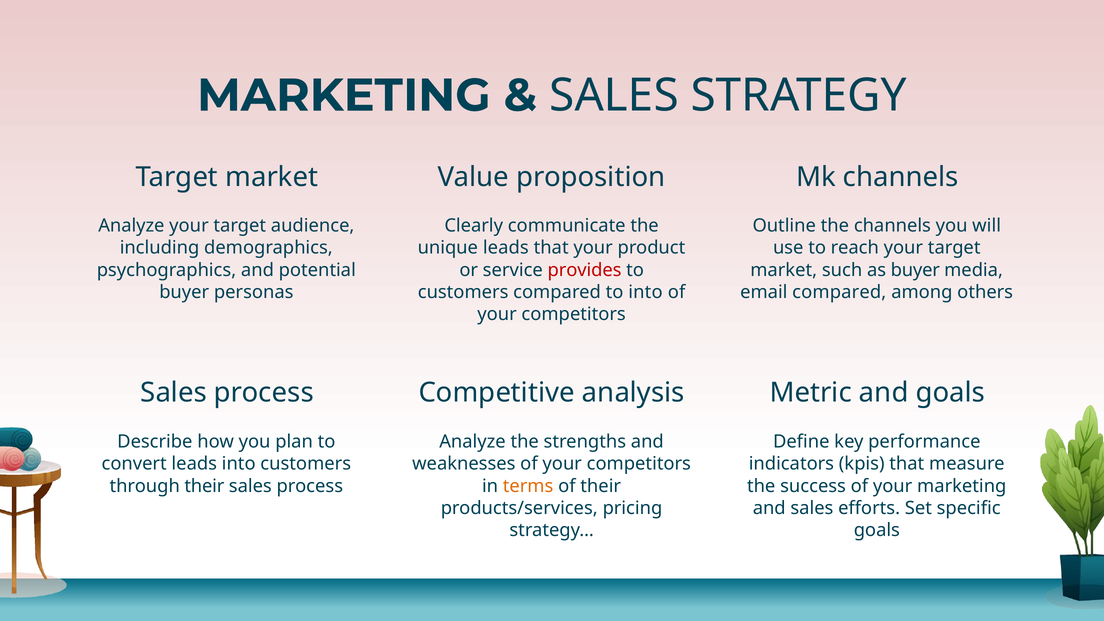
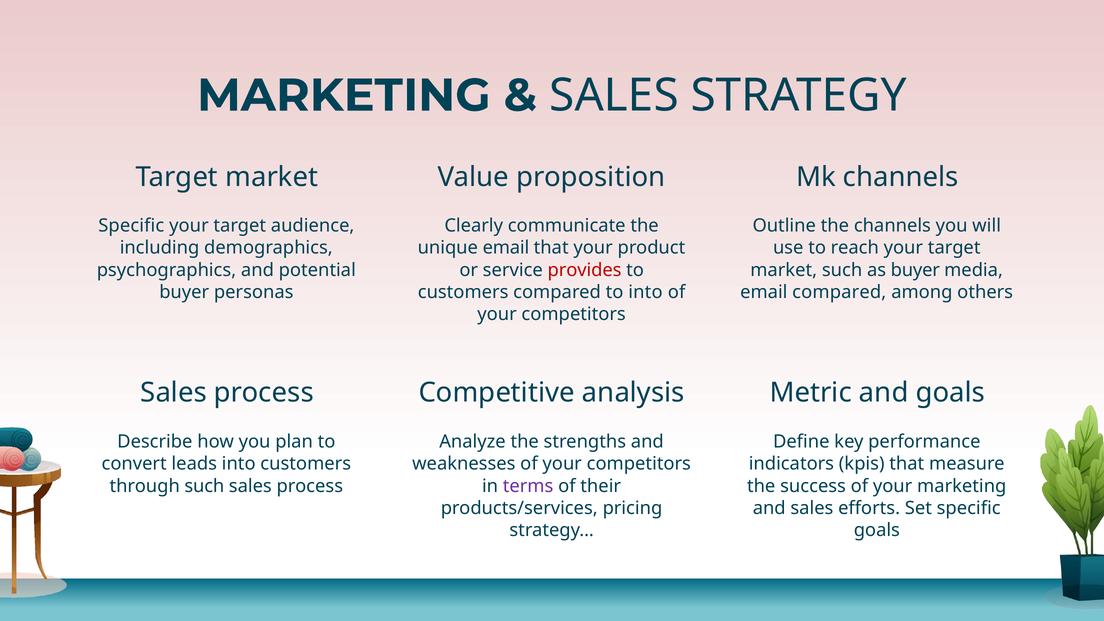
Analyze: Analyze -> Specific (131, 226)
unique leads: leads -> email (506, 248)
through their: their -> such (204, 486)
terms colour: orange -> purple (528, 486)
